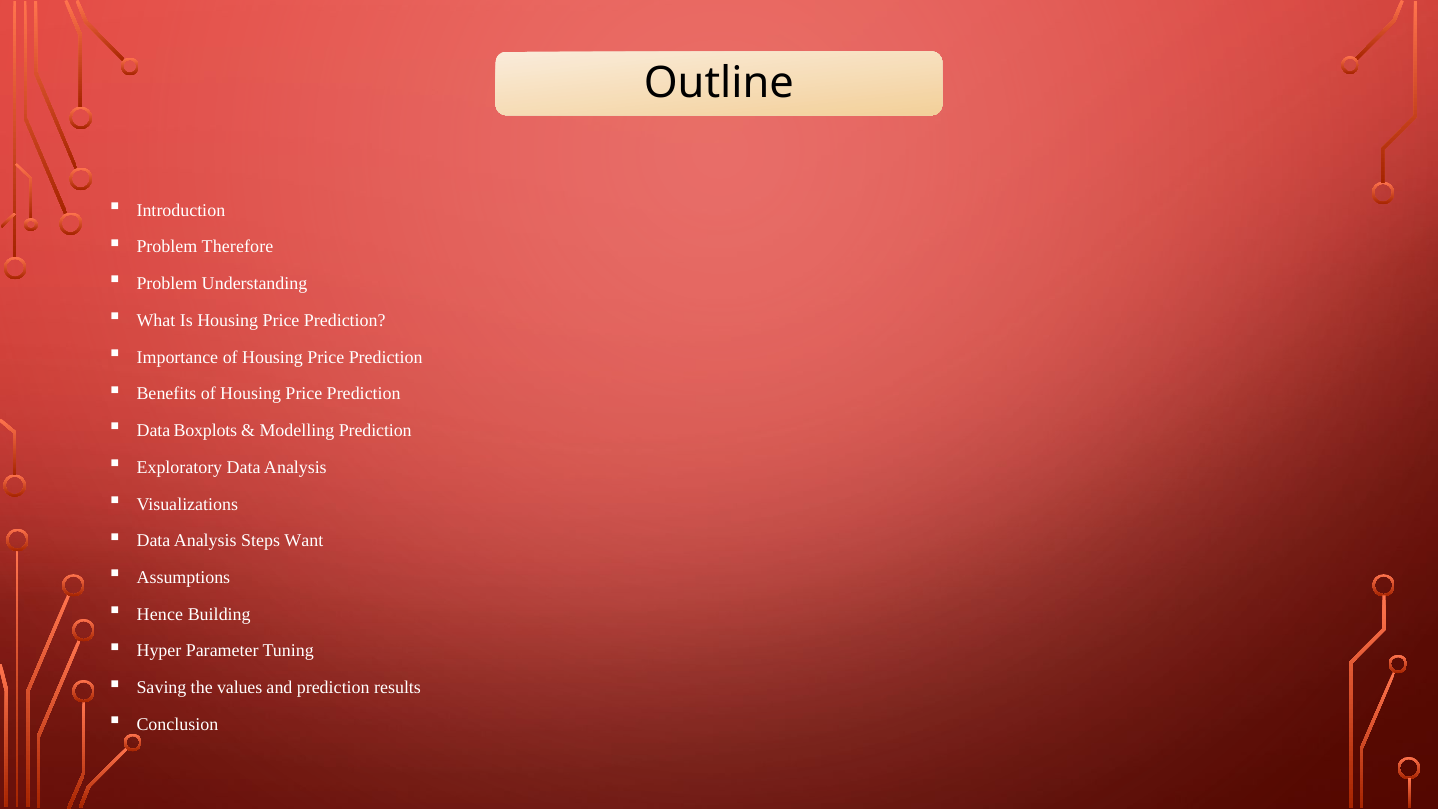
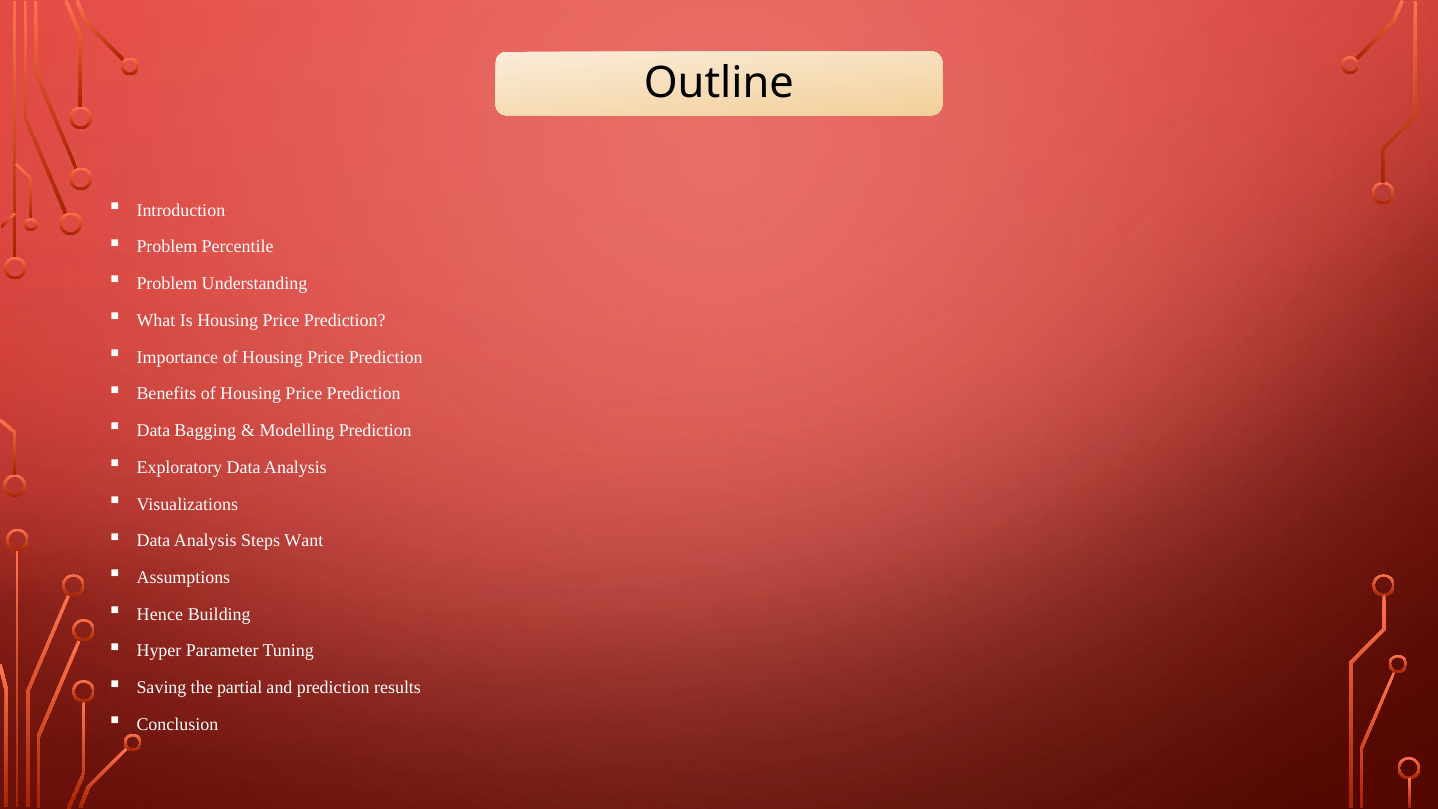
Therefore: Therefore -> Percentile (238, 247)
Boxplots: Boxplots -> Bagging (205, 431)
values: values -> partial (240, 688)
